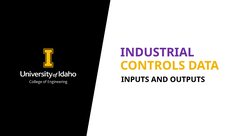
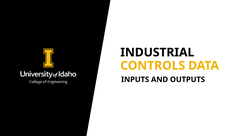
INDUSTRIAL colour: purple -> black (157, 52)
